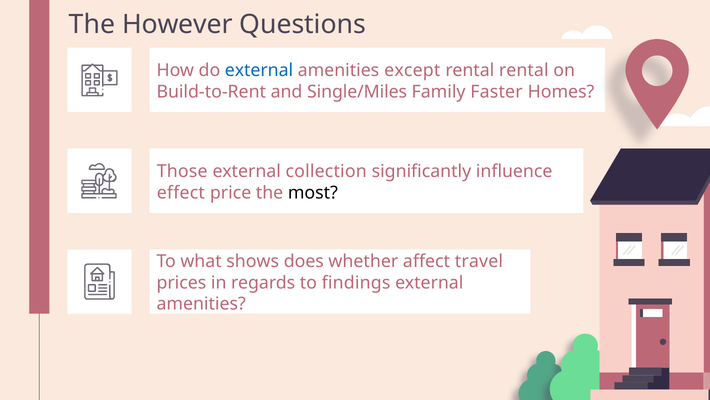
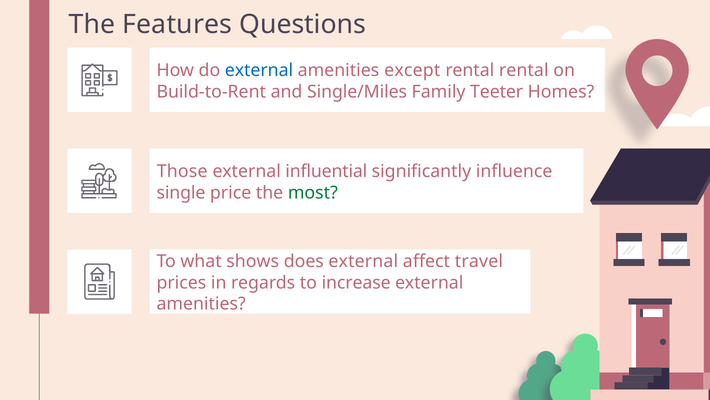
However: However -> Features (177, 25)
Faster: Faster -> Teeter (497, 92)
collection: collection -> influential (326, 171)
effect: effect -> single (181, 192)
most colour: black -> green (313, 192)
does whether: whether -> external (363, 261)
findings: findings -> increase (356, 282)
